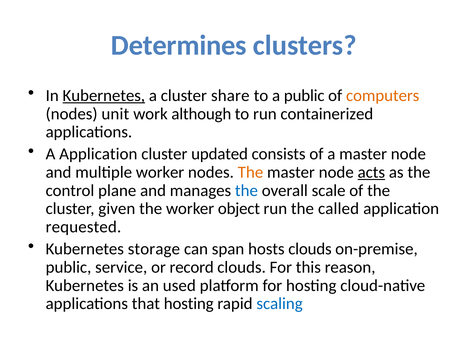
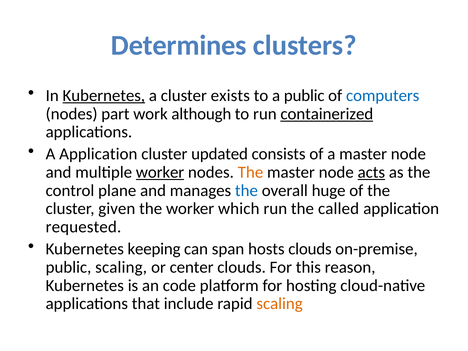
share: share -> exists (230, 96)
computers colour: orange -> blue (383, 96)
unit: unit -> part (115, 114)
containerized underline: none -> present (327, 114)
worker underline: none -> present (160, 172)
scale: scale -> huge (329, 191)
object: object -> which (239, 209)
storage: storage -> keeping (154, 249)
public service: service -> scaling (121, 267)
record: record -> center (192, 267)
used: used -> code (179, 285)
that hosting: hosting -> include (189, 304)
scaling colour: blue -> orange (280, 304)
